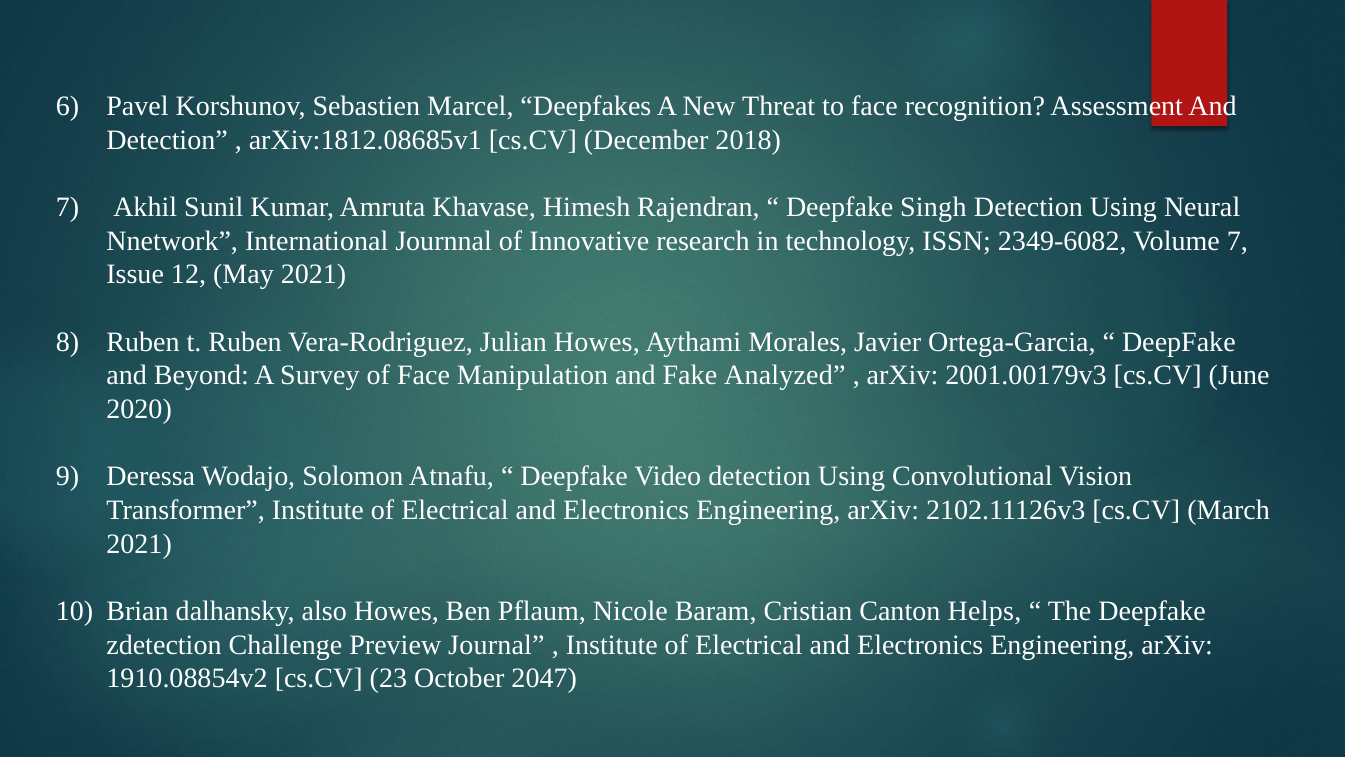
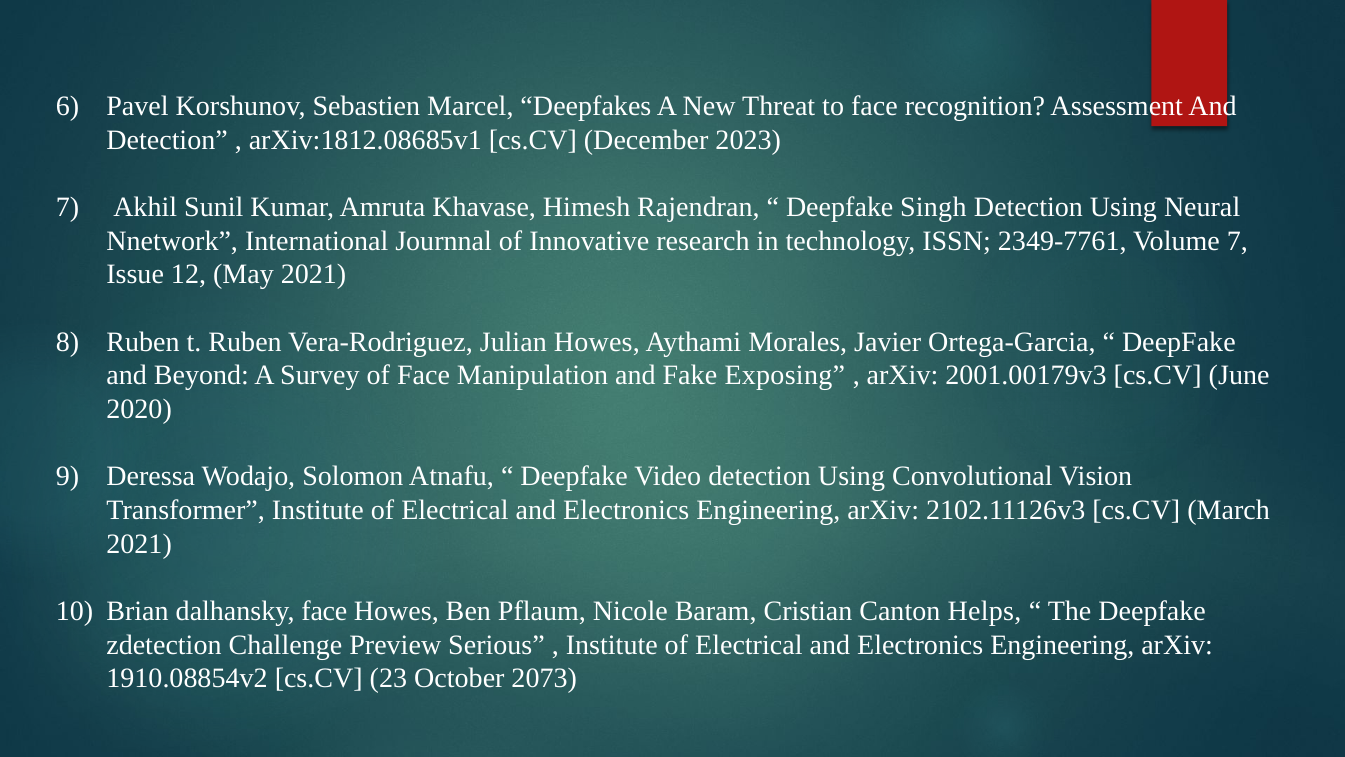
2018: 2018 -> 2023 (748, 140)
2349-6082: 2349-6082 -> 2349-7761 (1062, 241)
Analyzed: Analyzed -> Exposing (785, 375)
dalhansky also: also -> face (324, 611)
Journal: Journal -> Serious (497, 644)
2047: 2047 -> 2073 (544, 678)
